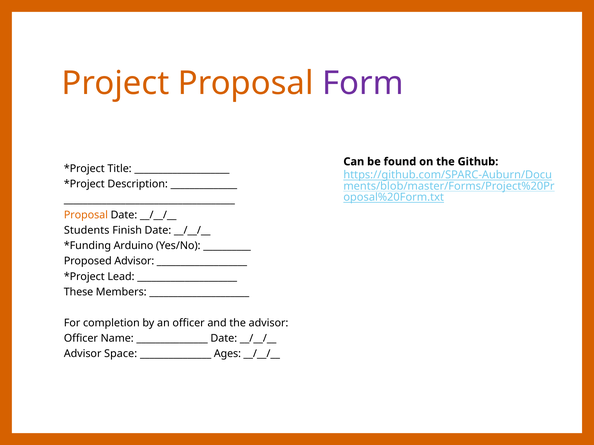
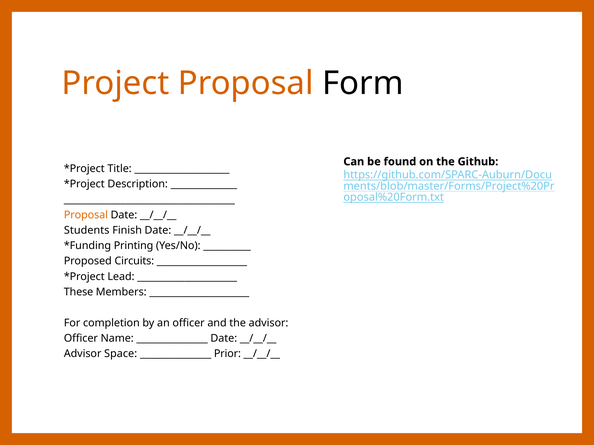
Form colour: purple -> black (363, 83)
Arduino: Arduino -> Printing (134, 246)
Proposed Advisor: Advisor -> Circuits (134, 261)
Ages: Ages -> Prior (227, 354)
